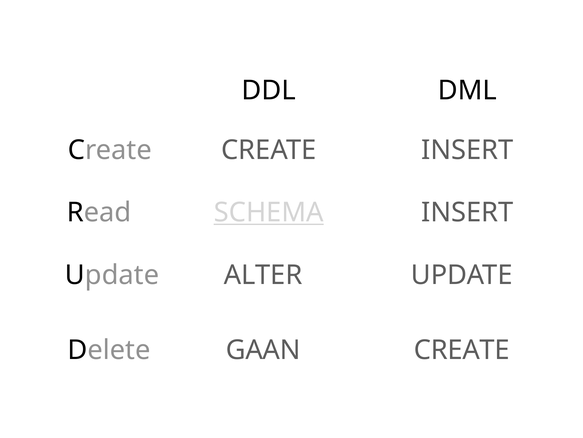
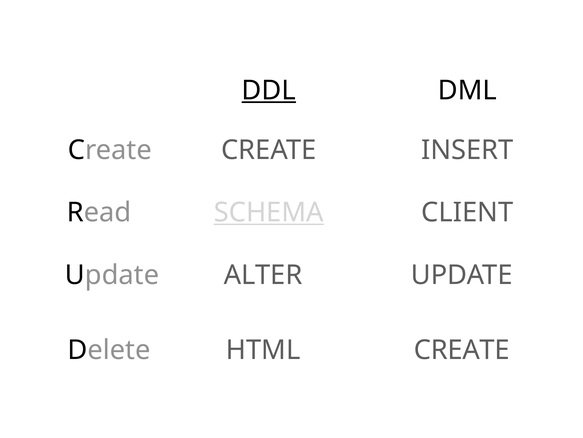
DDL underline: none -> present (269, 90)
INSERT: INSERT -> CLIENT (467, 212)
GAAN: GAAN -> HTML (263, 350)
